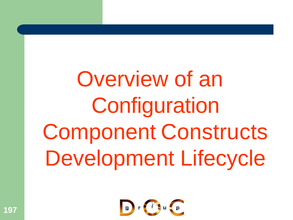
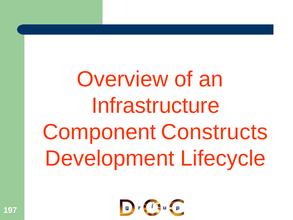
Configuration: Configuration -> Infrastructure (156, 106)
